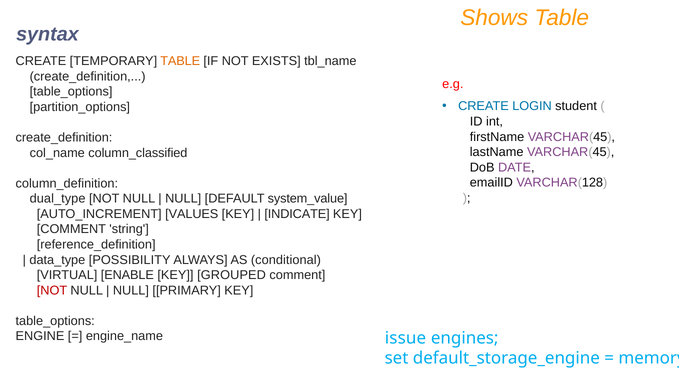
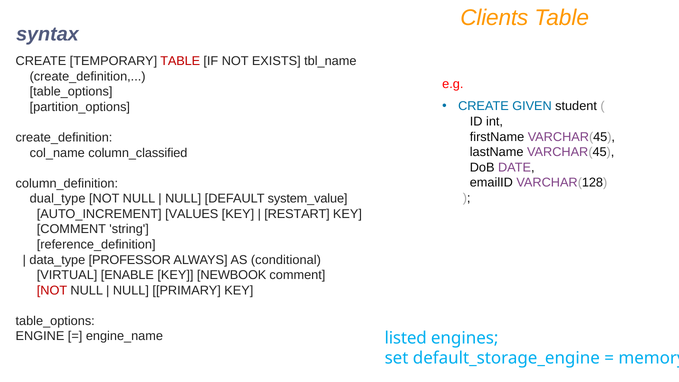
Shows: Shows -> Clients (494, 18)
TABLE colour: orange -> red (180, 61)
LOGIN: LOGIN -> GIVEN (532, 106)
INDICATE: INDICATE -> RESTART (297, 214)
POSSIBILITY: POSSIBILITY -> PROFESSOR (130, 260)
GROUPED: GROUPED -> NEWBOOK (232, 275)
issue: issue -> listed (406, 338)
